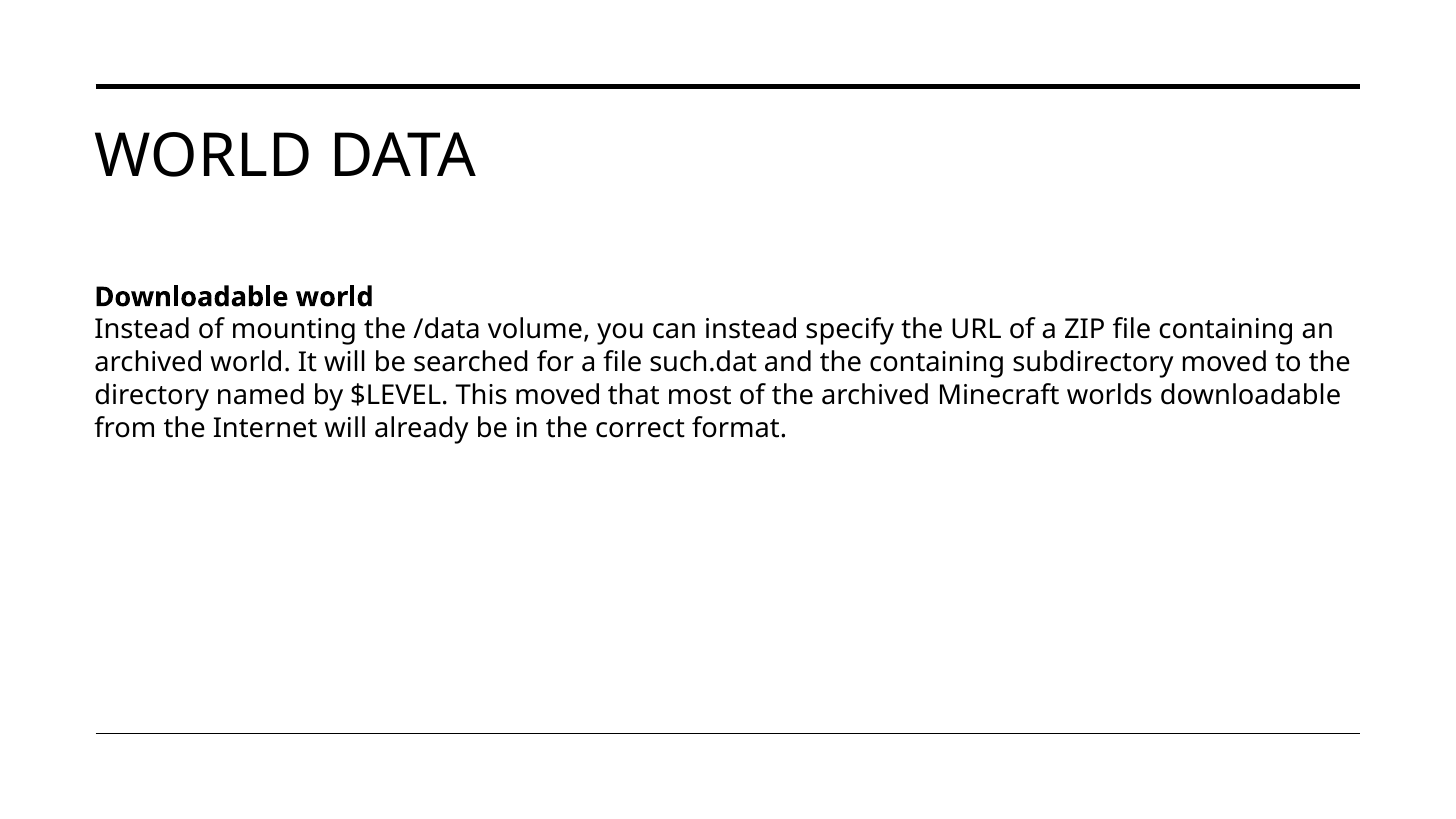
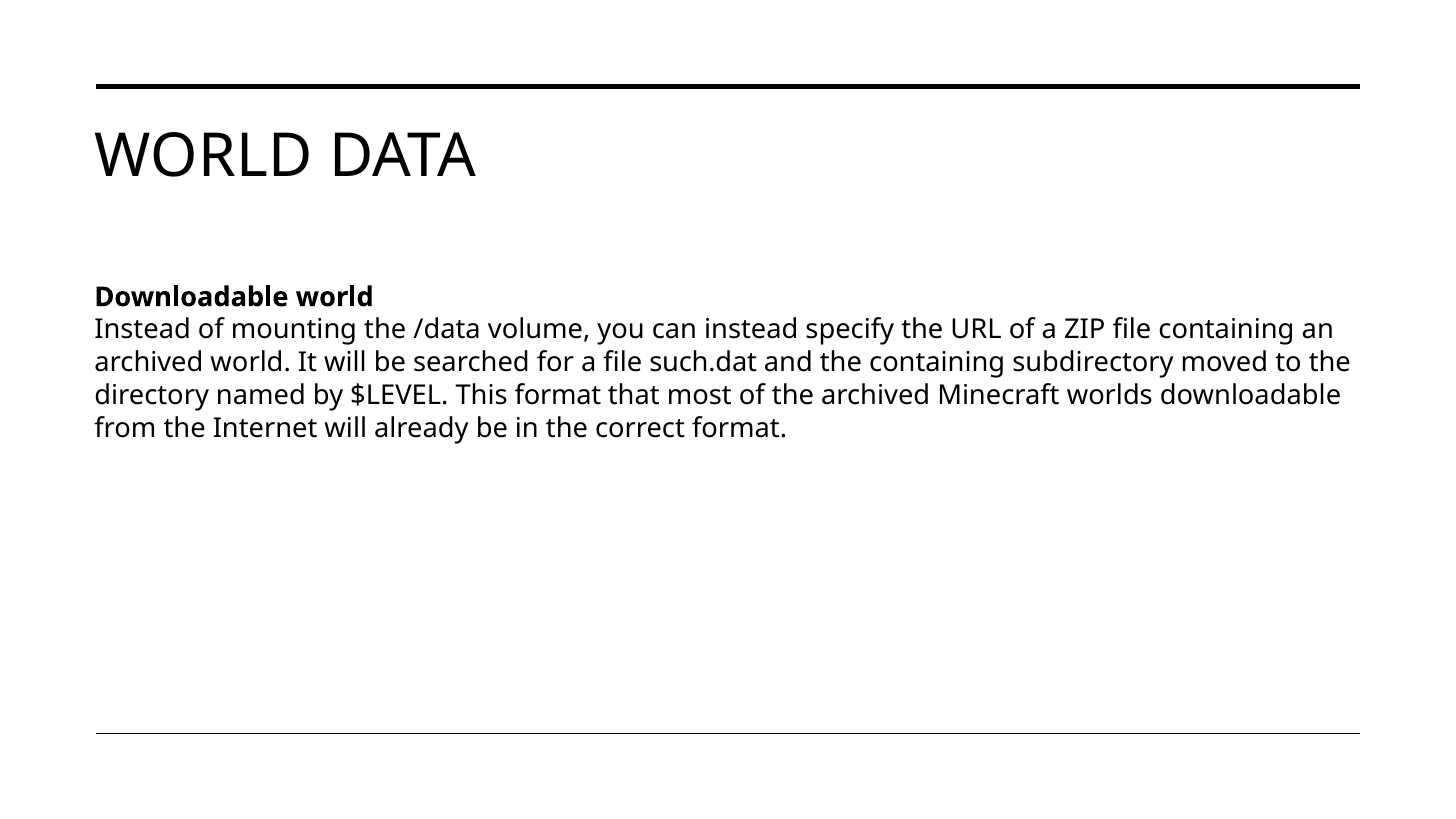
This moved: moved -> format (558, 395)
